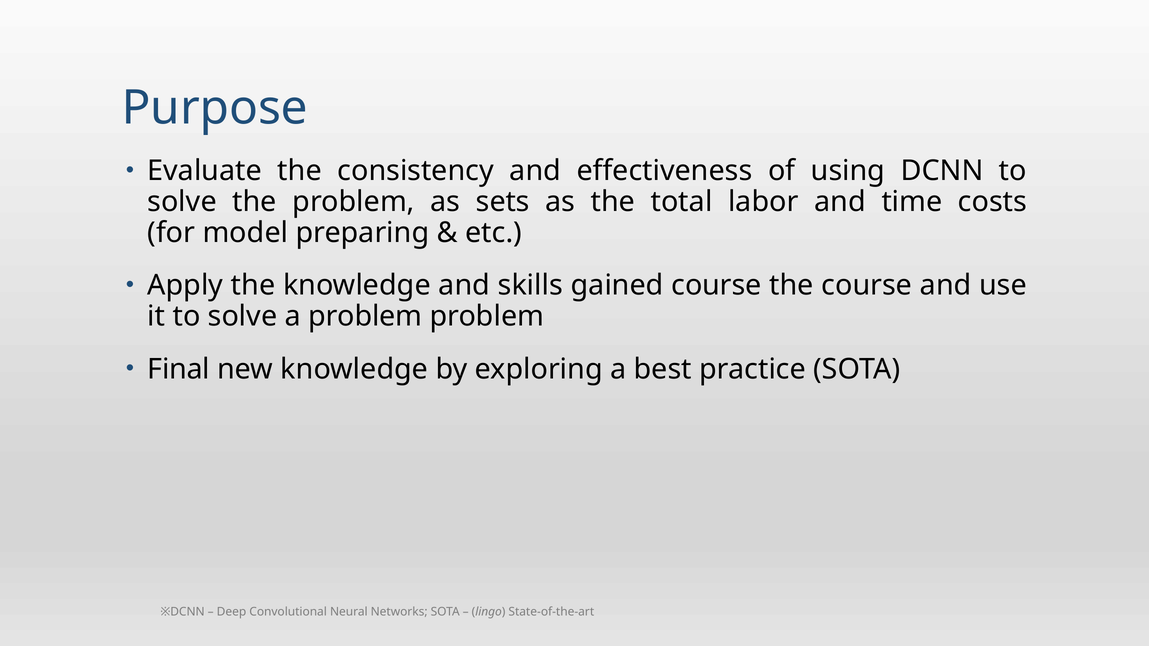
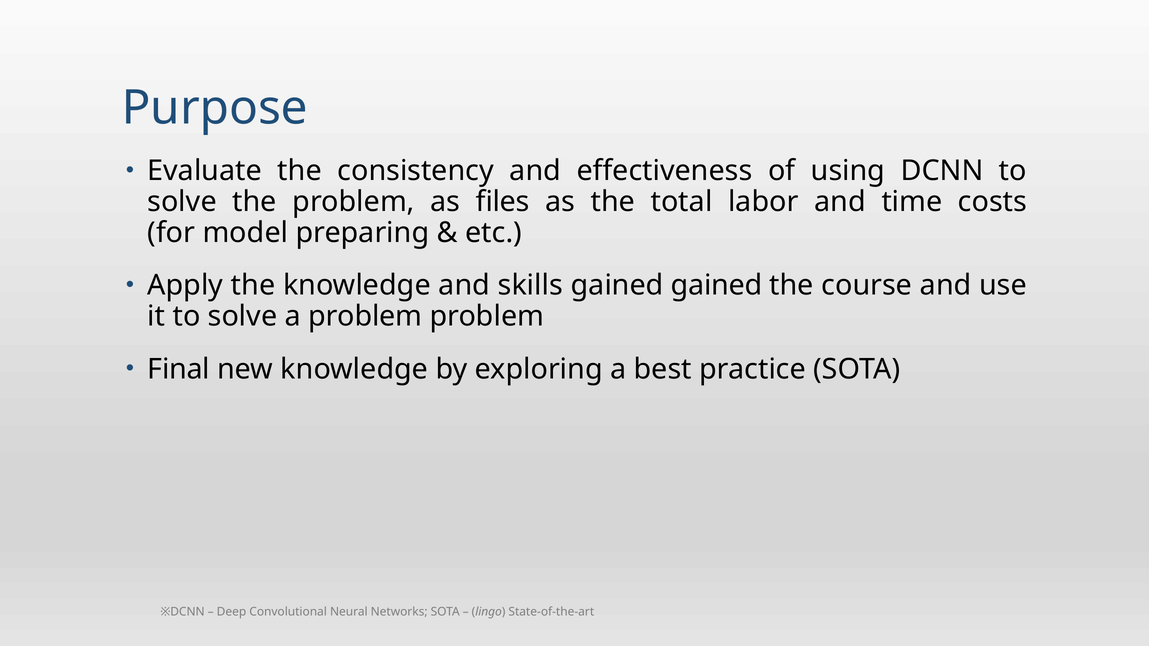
sets: sets -> files (503, 202)
gained course: course -> gained (717, 286)
